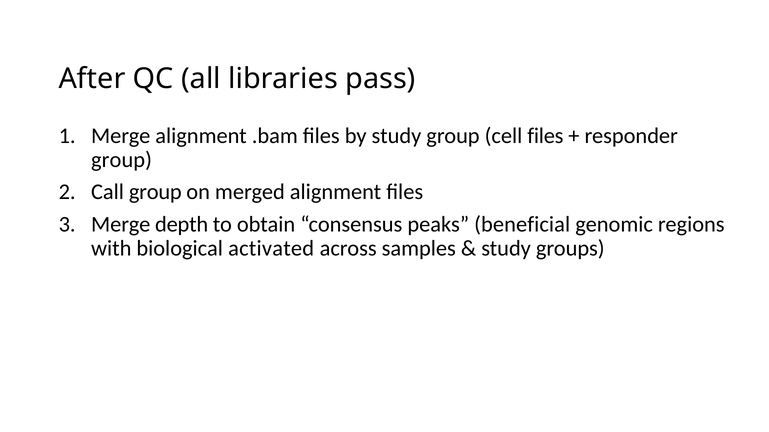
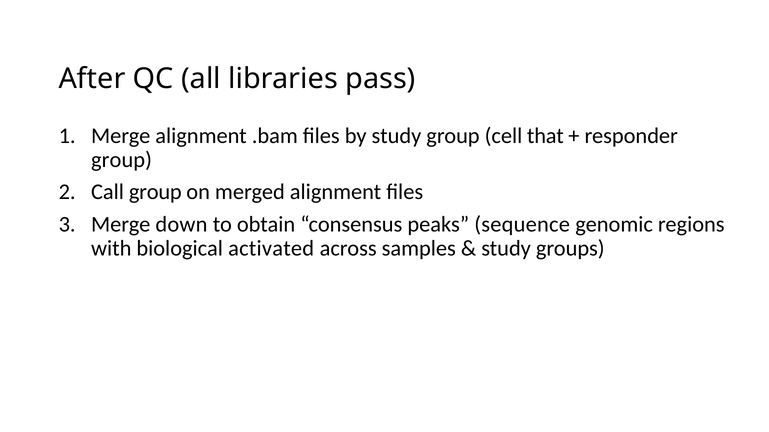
cell files: files -> that (545, 136)
depth: depth -> down (181, 224)
beneficial: beneficial -> sequence (522, 224)
